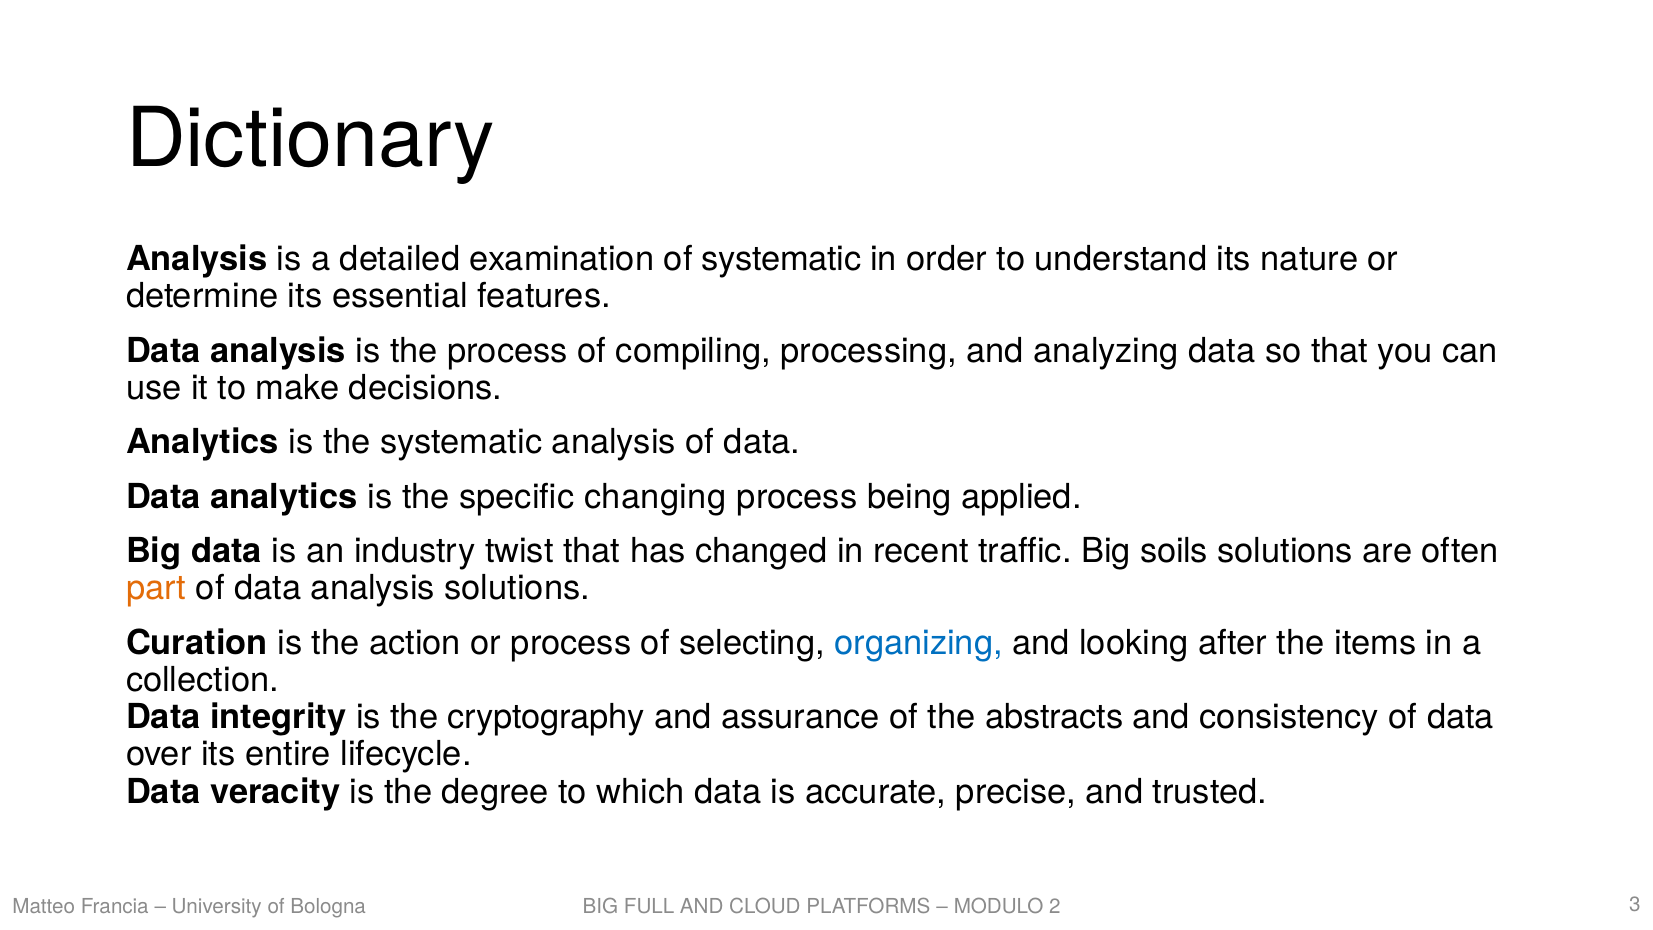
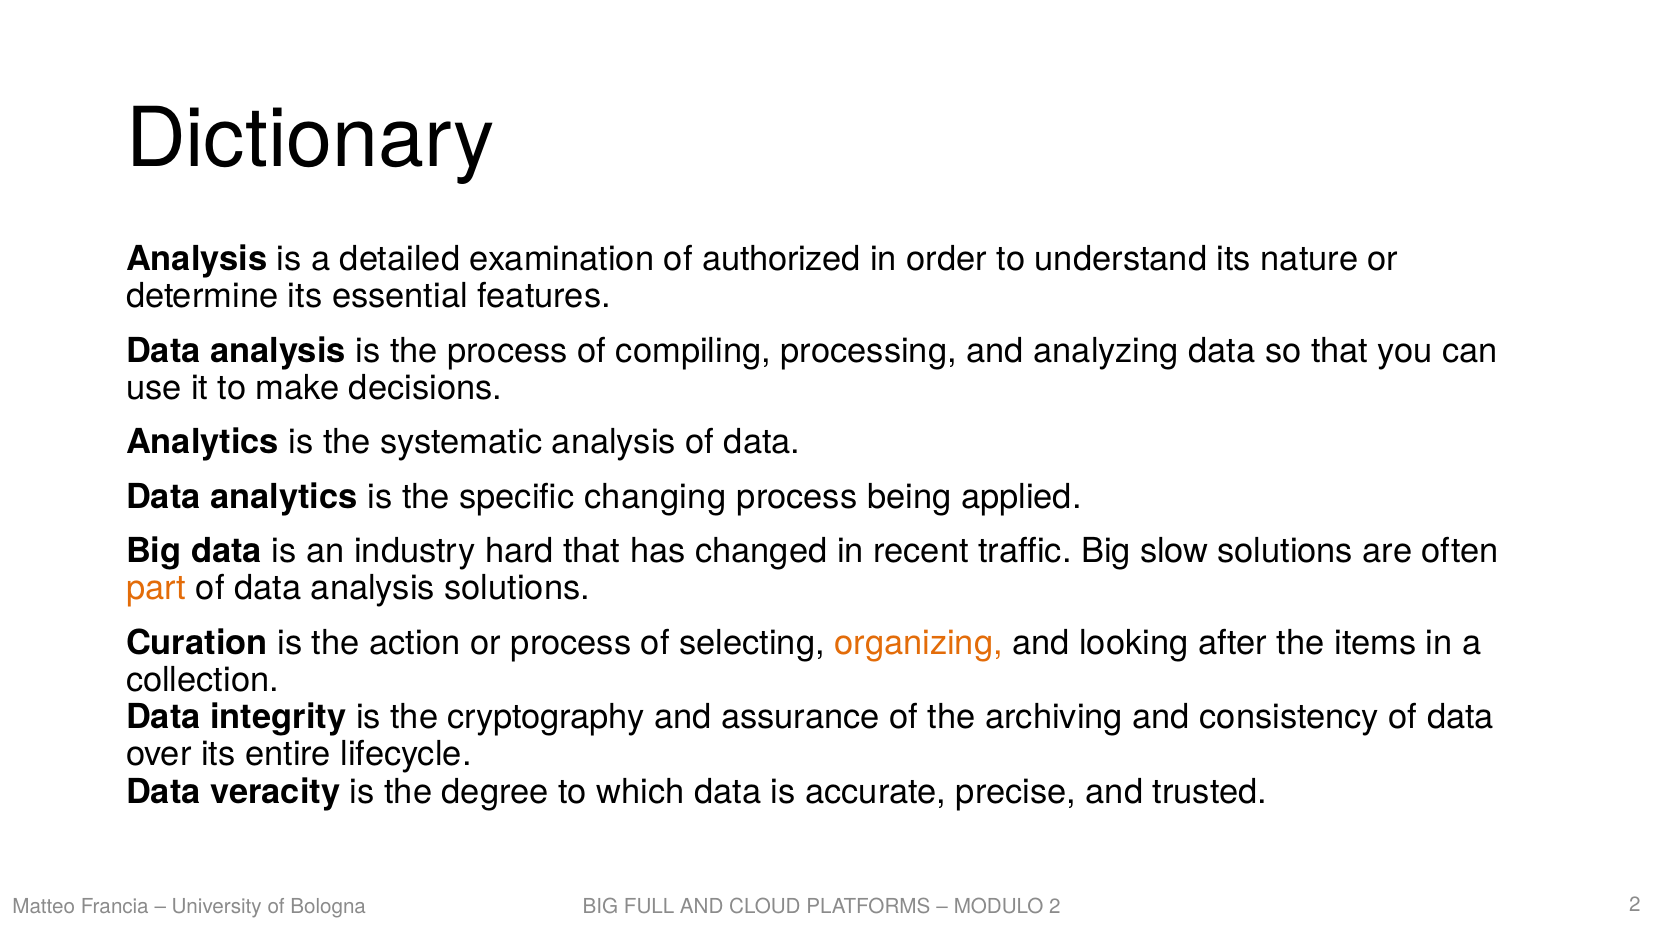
of systematic: systematic -> authorized (782, 259)
twist: twist -> hard (519, 551)
soils: soils -> slow (1174, 551)
organizing colour: blue -> orange (919, 643)
abstracts: abstracts -> archiving (1054, 717)
3: 3 -> 2 (1635, 904)
